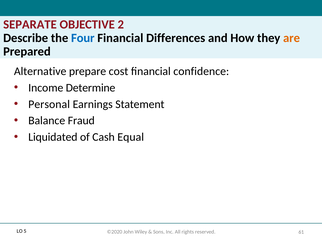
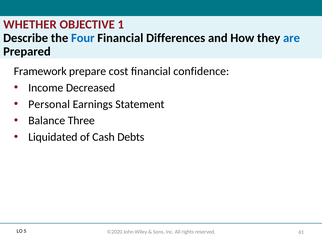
SEPARATE: SEPARATE -> WHETHER (30, 24)
2: 2 -> 1 (121, 24)
are colour: orange -> blue (292, 38)
Alternative: Alternative -> Framework (40, 71)
Determine: Determine -> Decreased (91, 88)
Fraud: Fraud -> Three (81, 120)
Equal: Equal -> Debts (131, 137)
